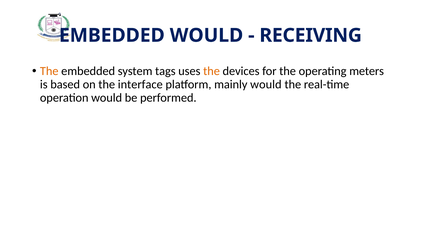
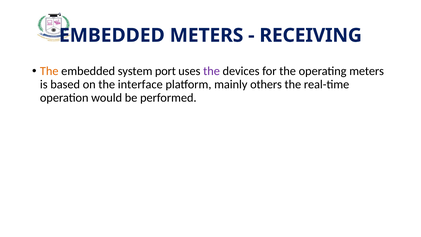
EMBEDDED WOULD: WOULD -> METERS (207, 35)
tags: tags -> port (165, 71)
the colour: orange -> purple (212, 71)
mainly would: would -> others (266, 84)
